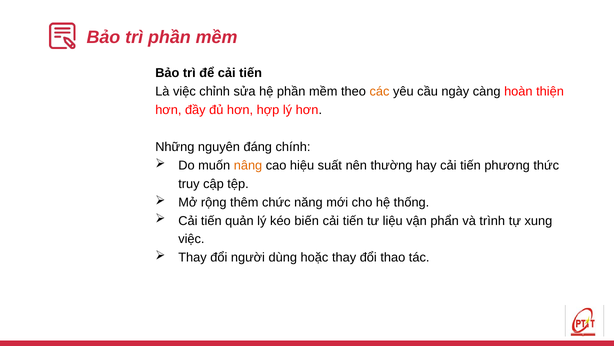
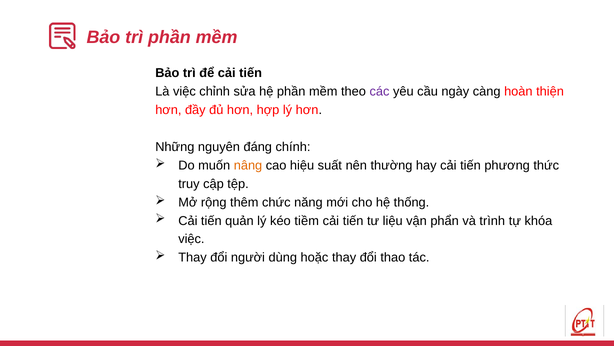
các colour: orange -> purple (379, 91)
biến: biến -> tiềm (307, 220)
xung: xung -> khóa (538, 220)
